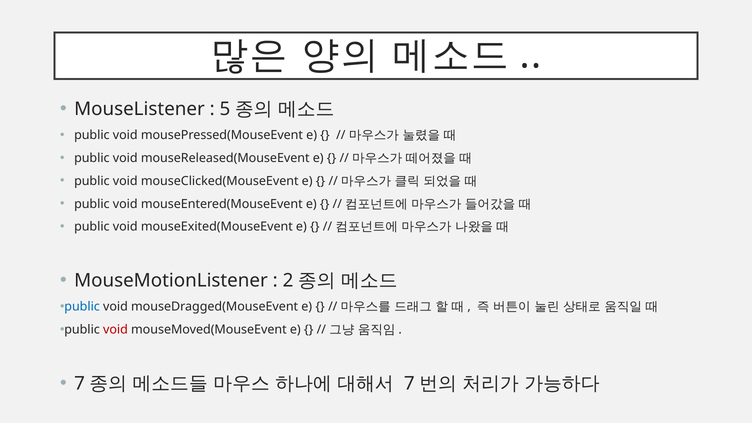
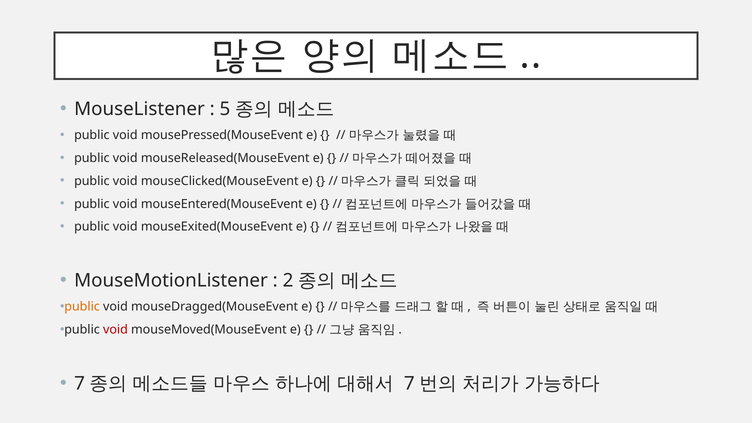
public colour: blue -> orange (82, 307)
